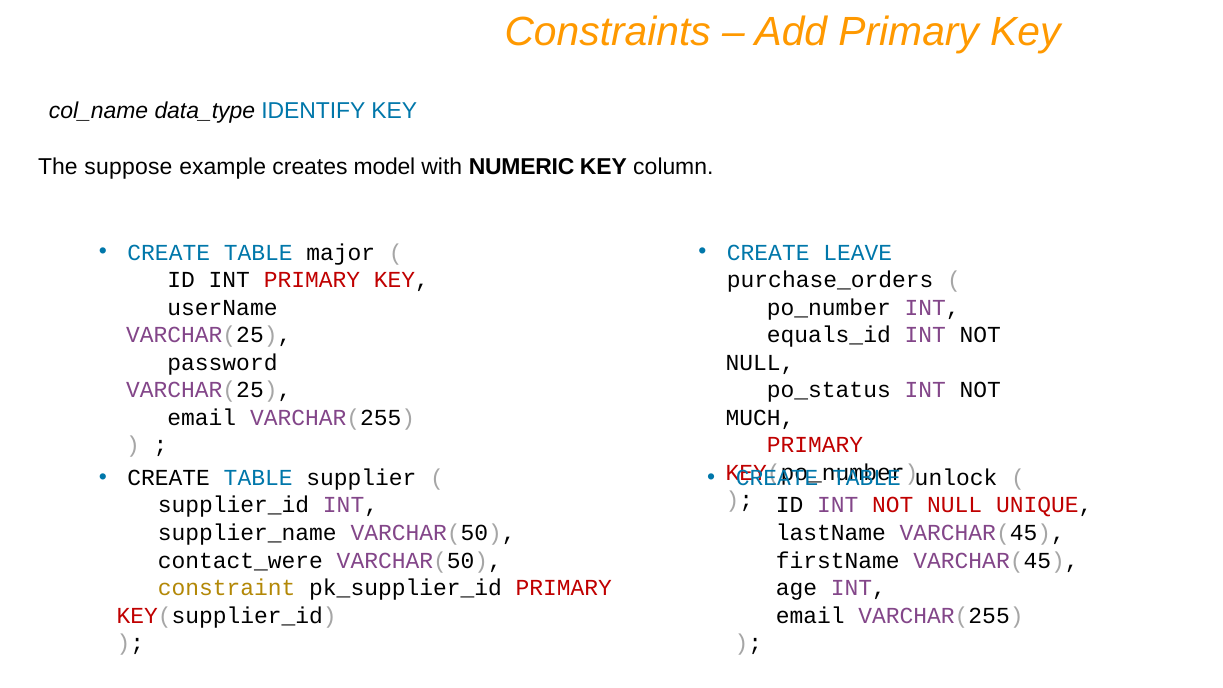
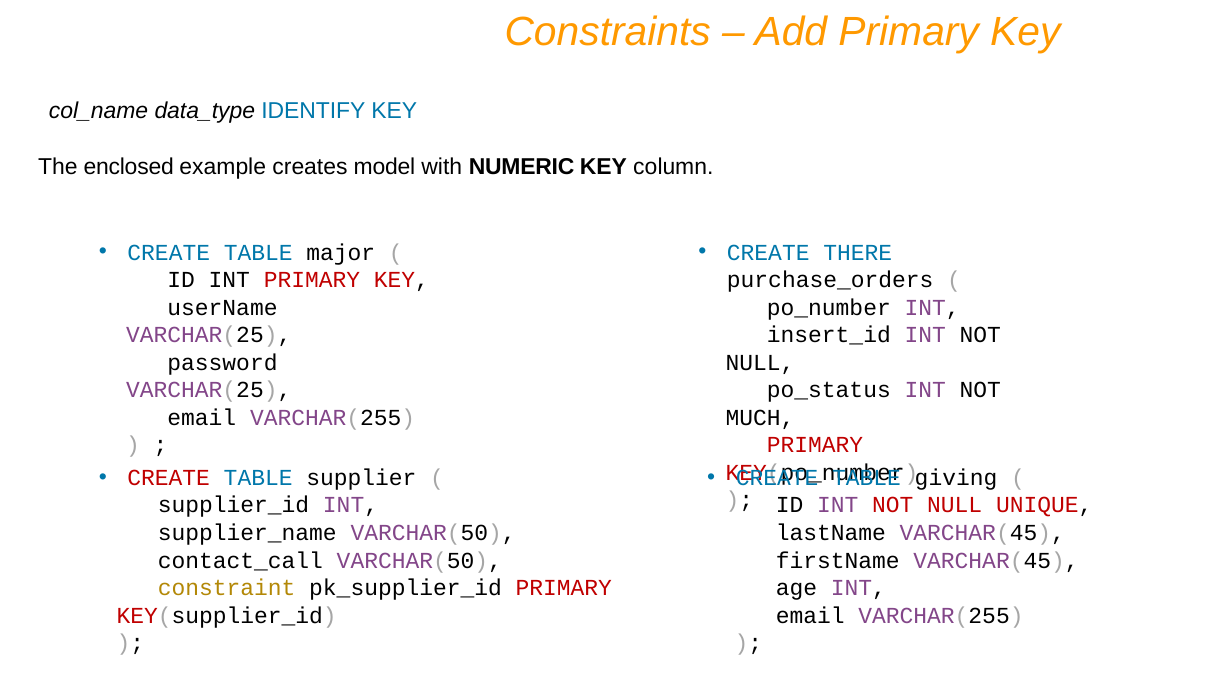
suppose: suppose -> enclosed (129, 167)
LEAVE: LEAVE -> THERE (858, 253)
equals_id: equals_id -> insert_id (829, 335)
CREATE colour: black -> red (169, 478)
unlock: unlock -> giving (956, 478)
contact_were: contact_were -> contact_call (240, 560)
